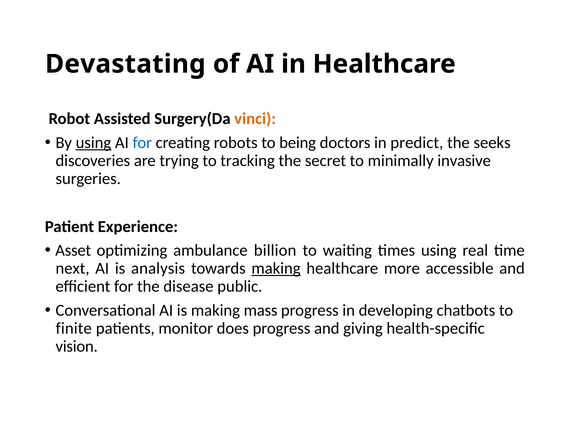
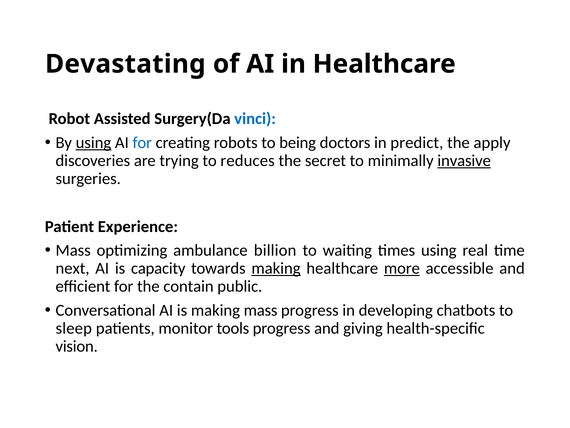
vinci colour: orange -> blue (255, 119)
seeks: seeks -> apply (492, 143)
tracking: tracking -> reduces (248, 161)
invasive underline: none -> present (464, 161)
Asset: Asset -> Mass (73, 250)
analysis: analysis -> capacity (158, 268)
more underline: none -> present (402, 268)
disease: disease -> contain (189, 286)
finite: finite -> sleep (74, 328)
does: does -> tools (233, 328)
